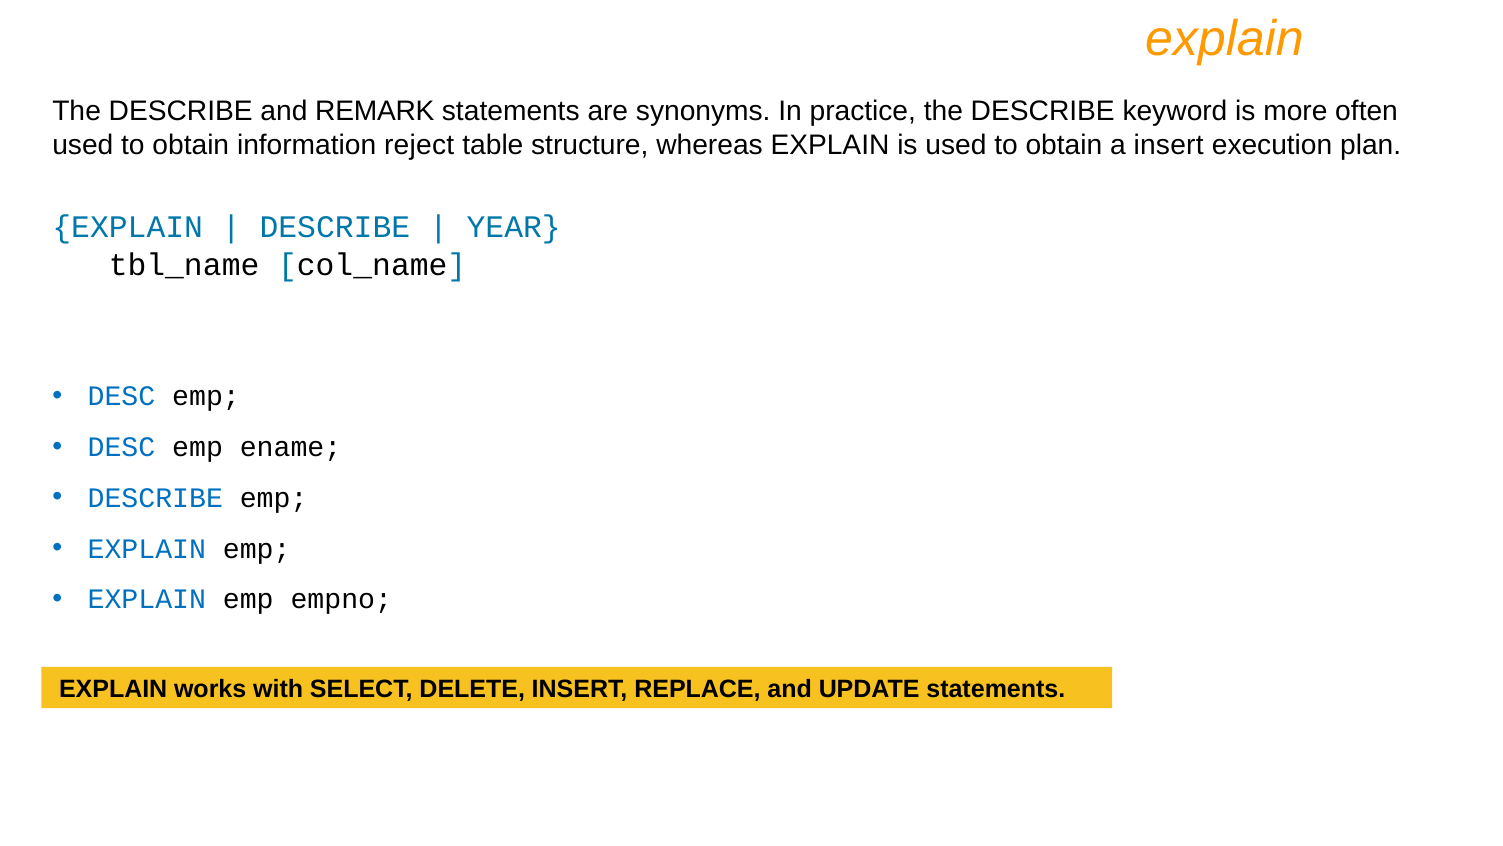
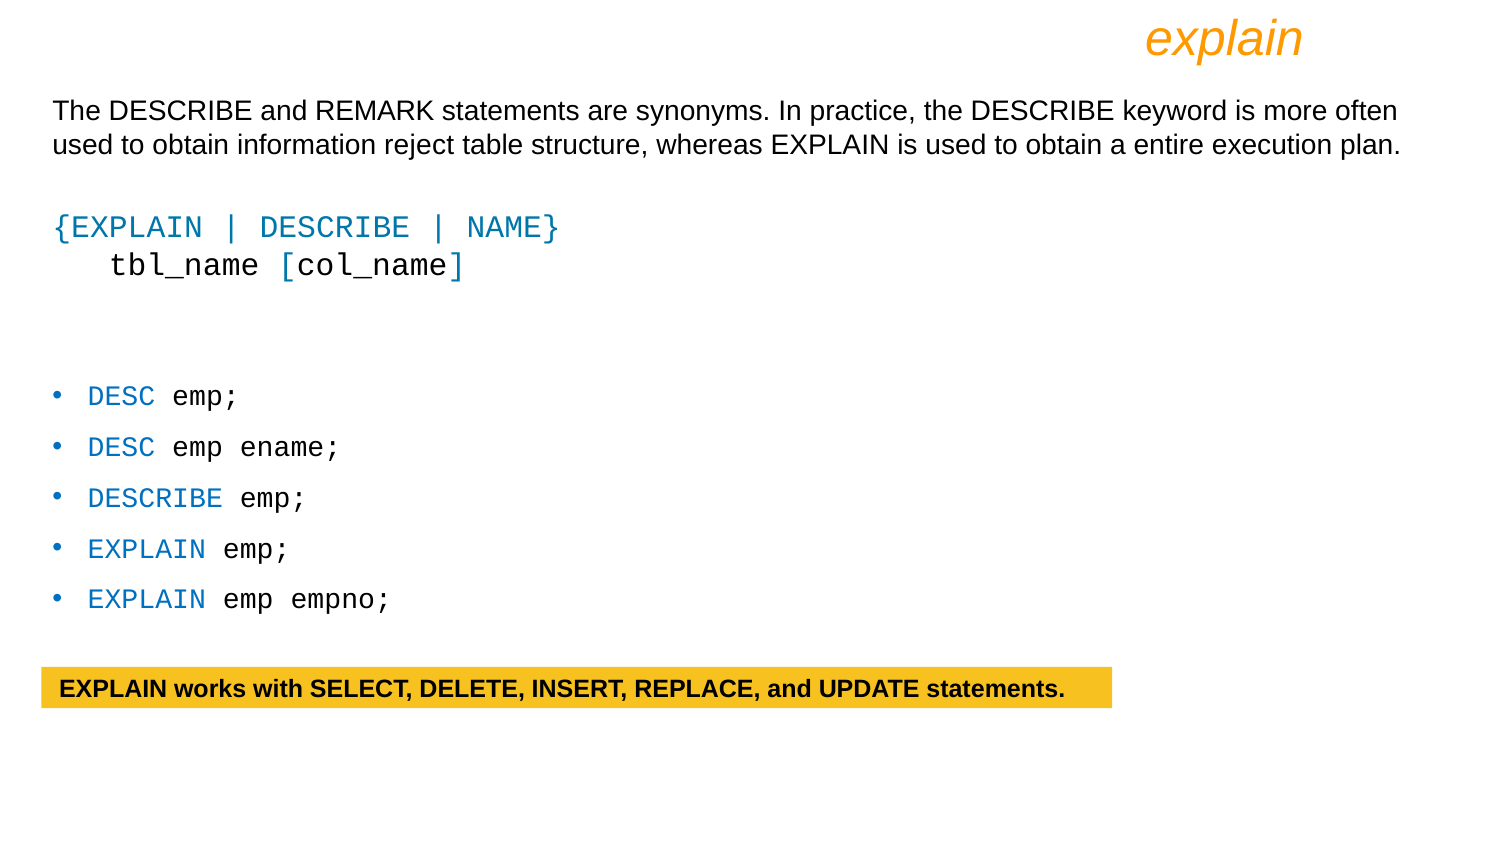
a insert: insert -> entire (1169, 145)
YEAR: YEAR -> NAME (514, 227)
